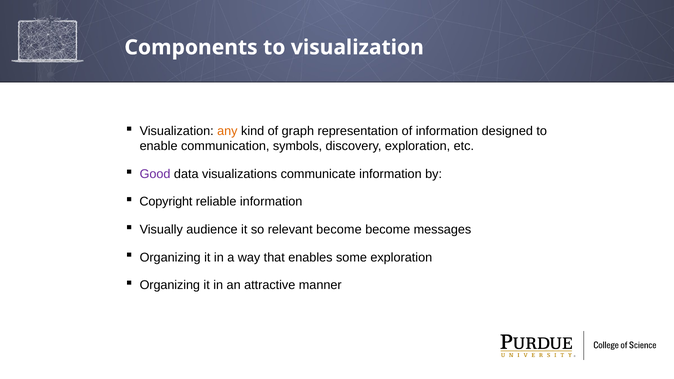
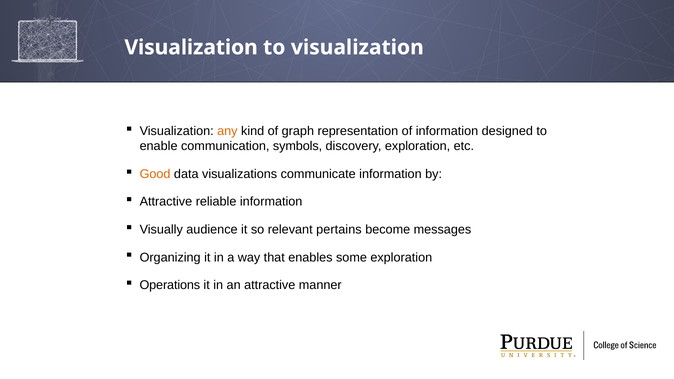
Components: Components -> Visualization (191, 47)
Good colour: purple -> orange (155, 174)
Copyright: Copyright -> Attractive (166, 202)
relevant become: become -> pertains (339, 230)
Organizing: Organizing -> Operations (170, 285)
